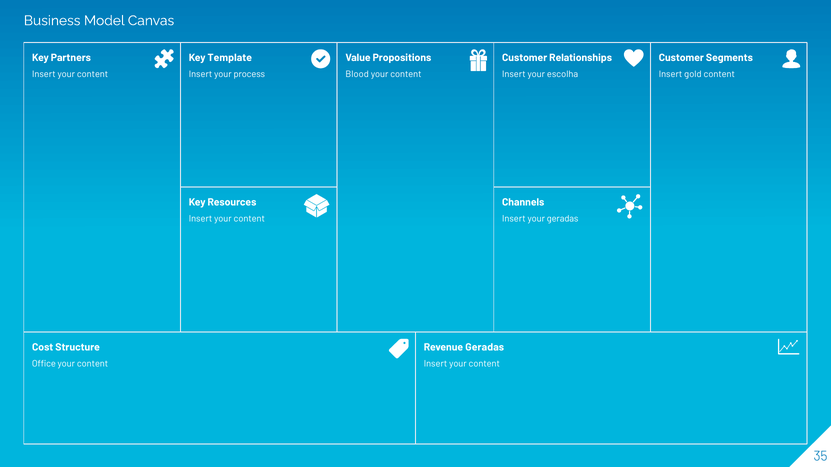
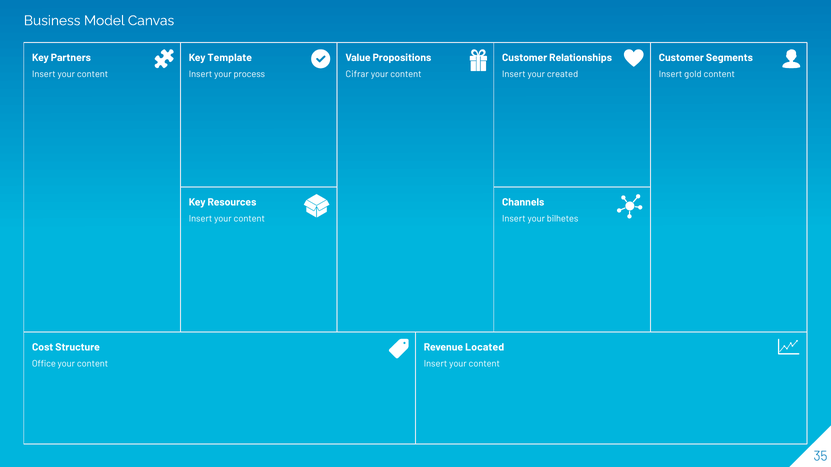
Blood: Blood -> Cifrar (357, 74)
escolha: escolha -> created (563, 74)
your geradas: geradas -> bilhetes (563, 219)
Revenue Geradas: Geradas -> Located (485, 348)
